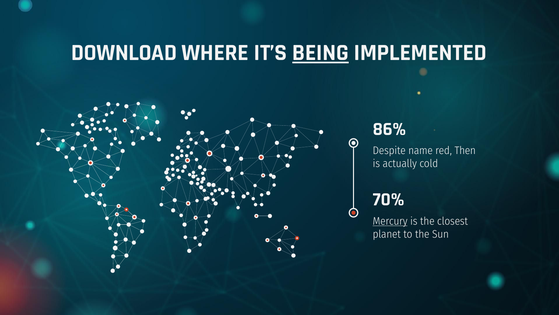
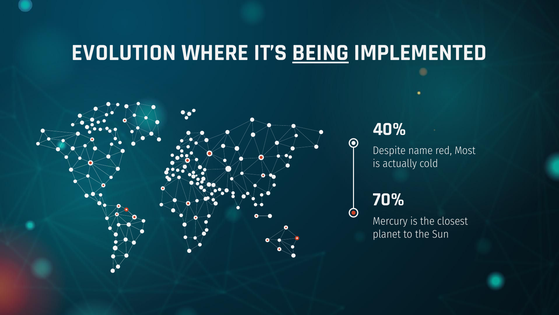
DOWNLOAD: DOWNLOAD -> EVOLUTION (124, 52)
86%: 86% -> 40% (389, 129)
Then: Then -> Most (465, 150)
Mercury underline: present -> none (390, 221)
